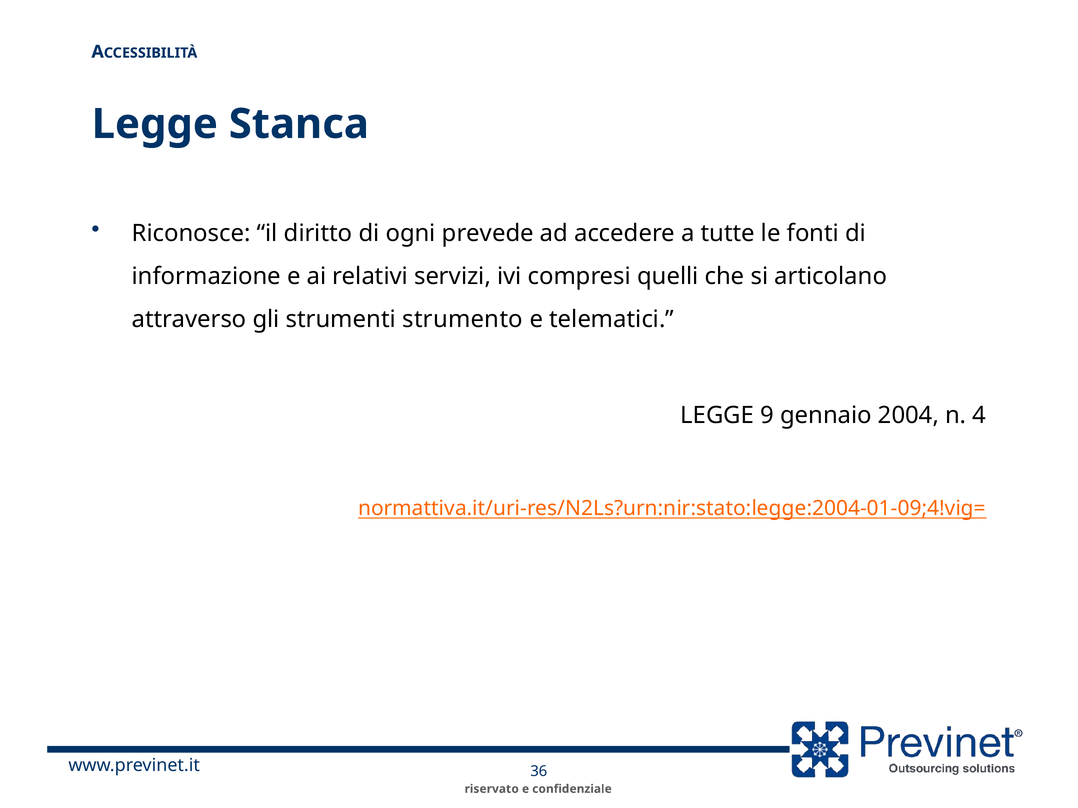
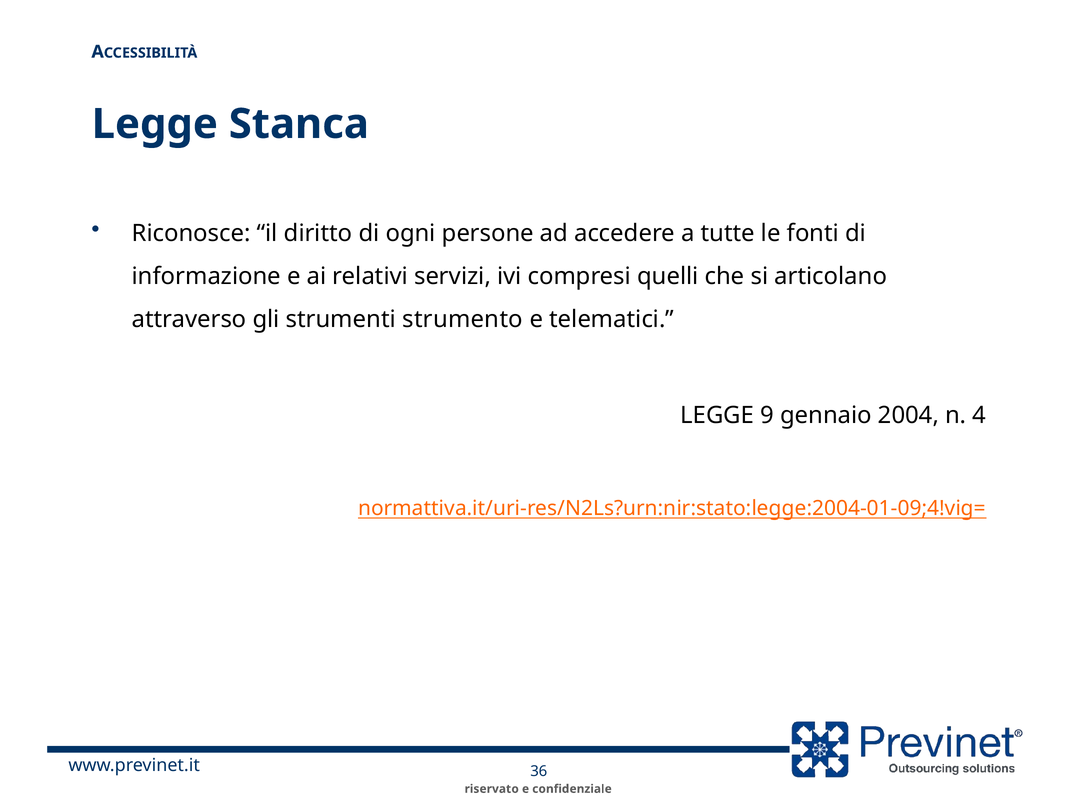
prevede: prevede -> persone (488, 233)
